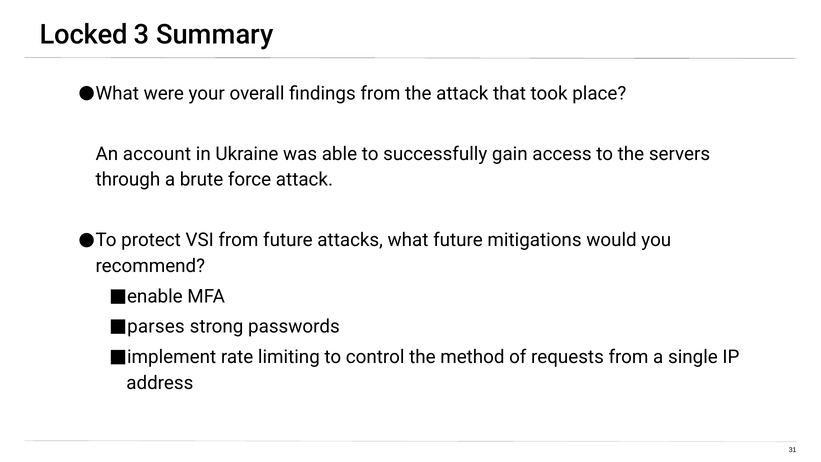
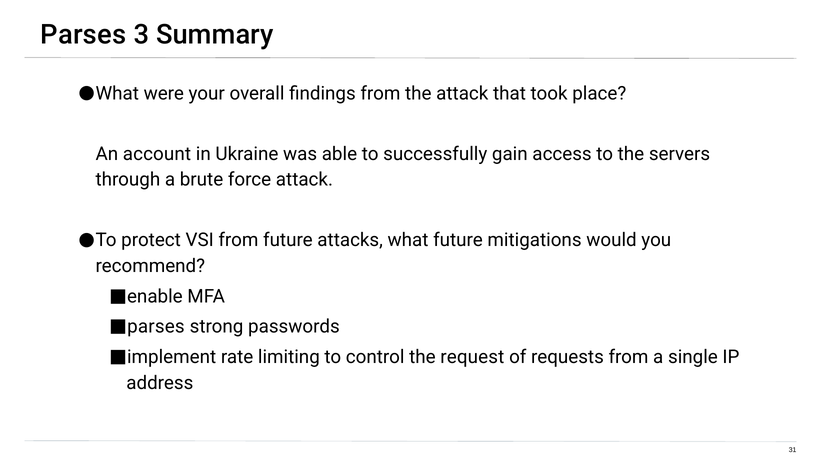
Locked: Locked -> Parses (83, 35)
method: method -> request (472, 357)
